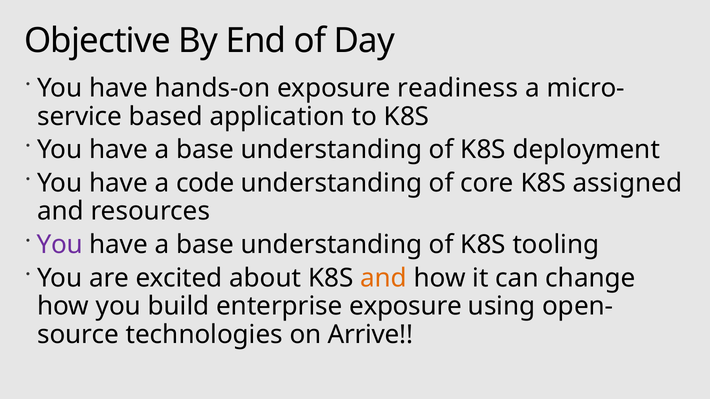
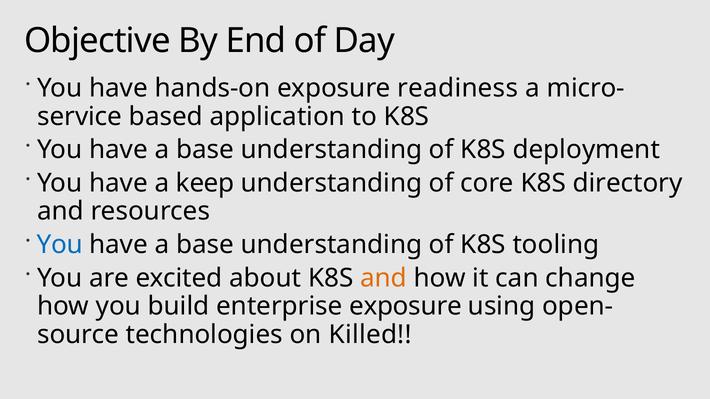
code: code -> keep (205, 183)
assigned: assigned -> directory (628, 183)
You colour: purple -> blue (60, 245)
Arrive: Arrive -> Killed (370, 335)
